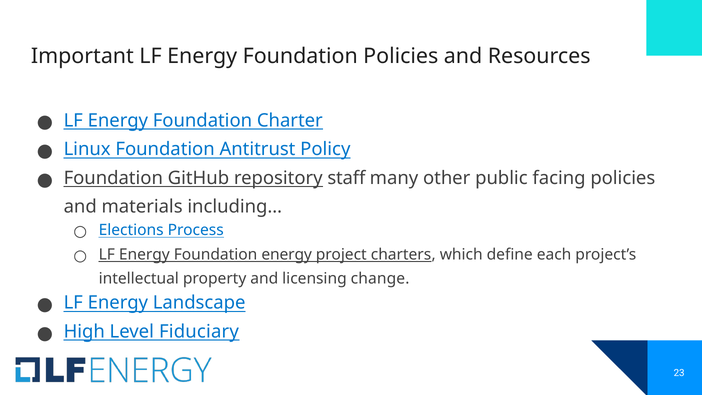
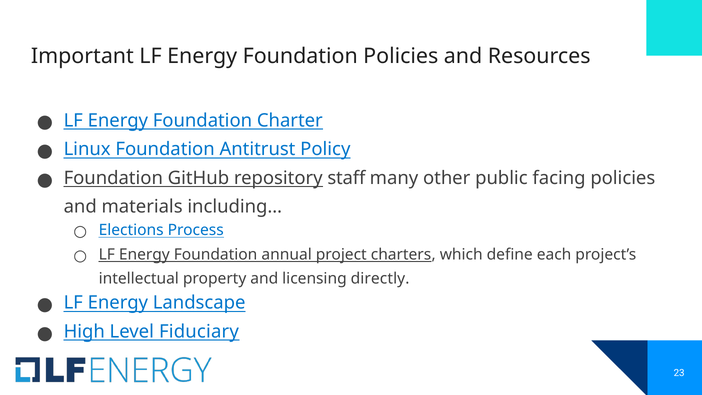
Foundation energy: energy -> annual (287, 254)
change: change -> directly (380, 278)
